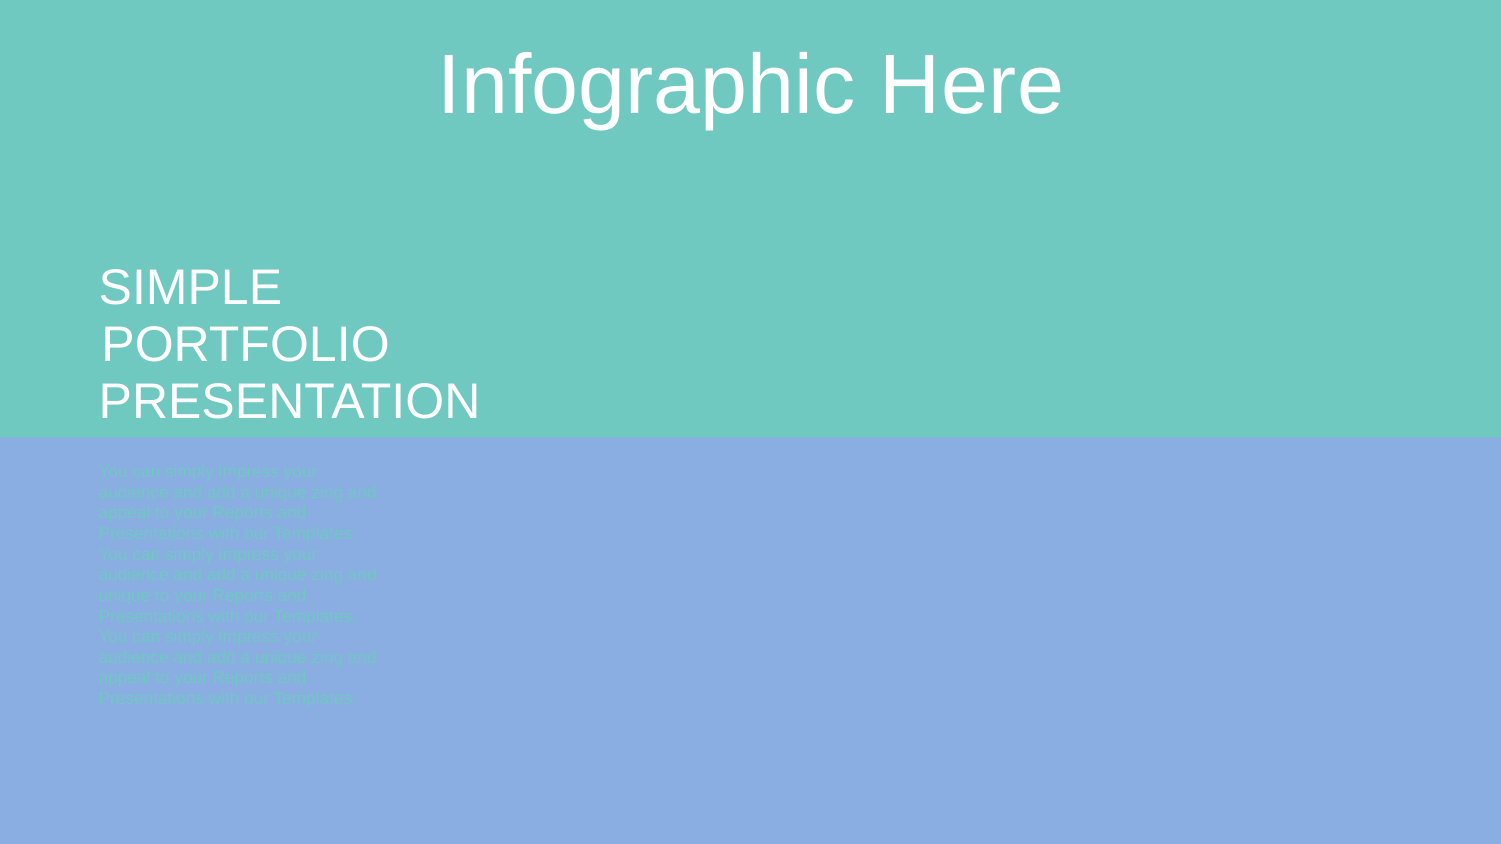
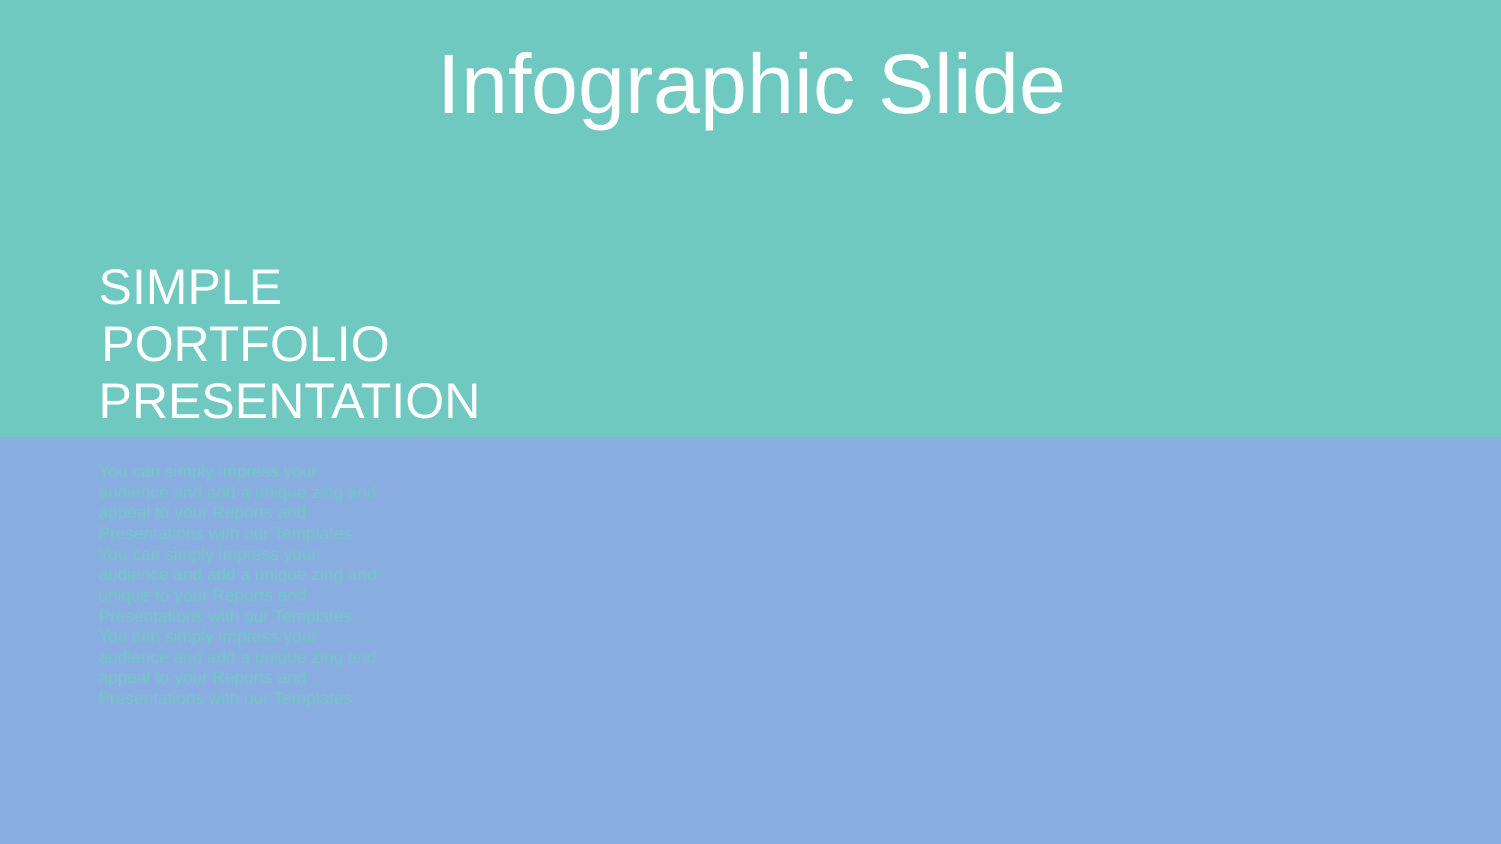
Here: Here -> Slide (972, 86)
